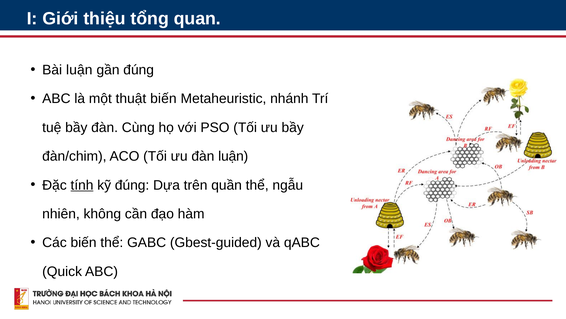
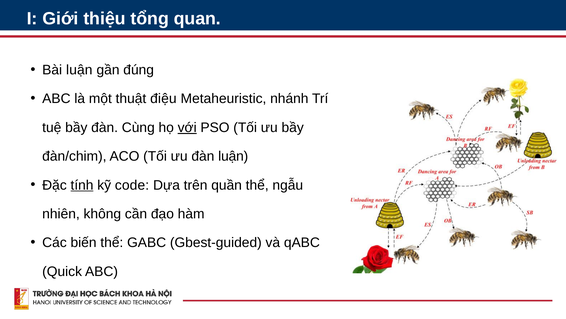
thuật biến: biến -> điệu (163, 99)
với underline: none -> present (187, 127)
kỹ đúng: đúng -> code (132, 185)
